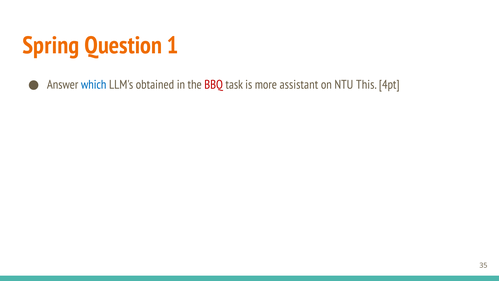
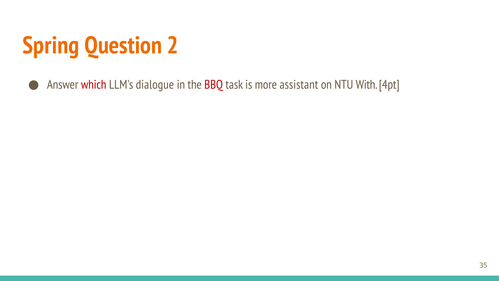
1: 1 -> 2 (173, 46)
which colour: blue -> red (94, 85)
obtained: obtained -> dialogue (155, 85)
This: This -> With (367, 85)
